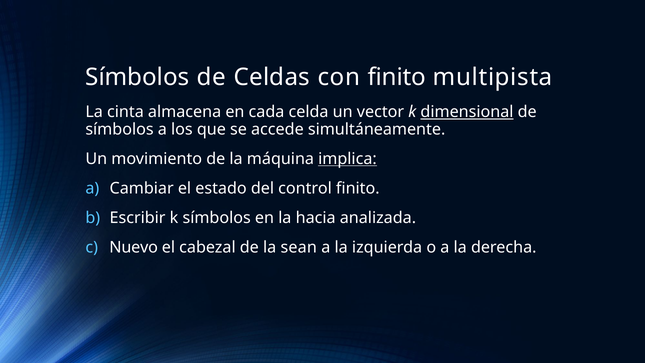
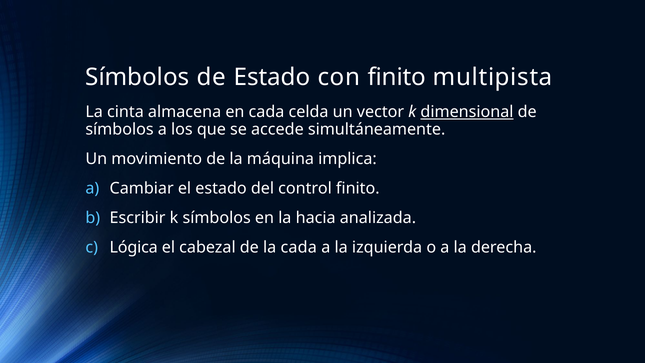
de Celdas: Celdas -> Estado (272, 77)
implica underline: present -> none (347, 159)
Nuevo: Nuevo -> Lógica (134, 247)
la sean: sean -> cada (299, 247)
